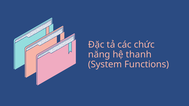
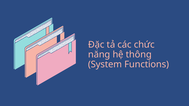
thanh: thanh -> thông (139, 55)
